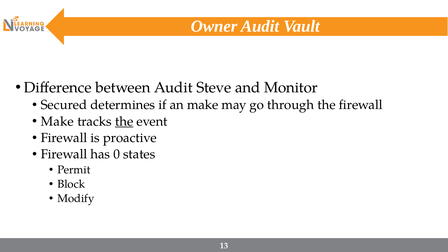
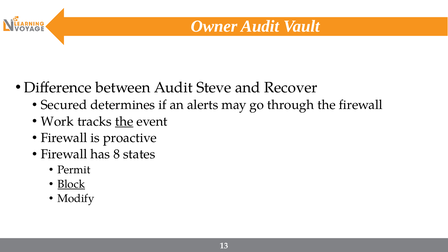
Monitor: Monitor -> Recover (291, 88)
an make: make -> alerts (203, 105)
Make: Make -> Work (57, 121)
0: 0 -> 8 (117, 154)
Block underline: none -> present (71, 184)
